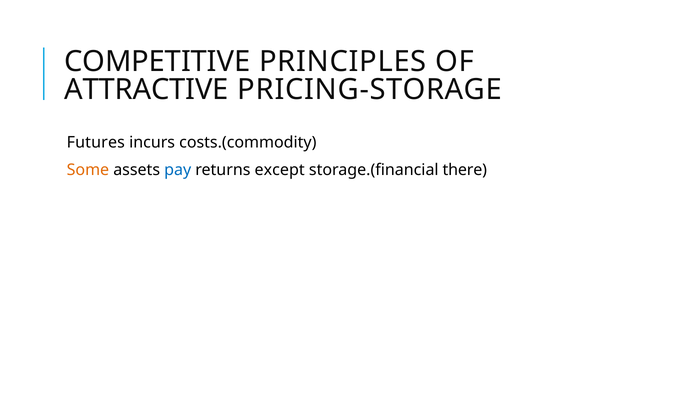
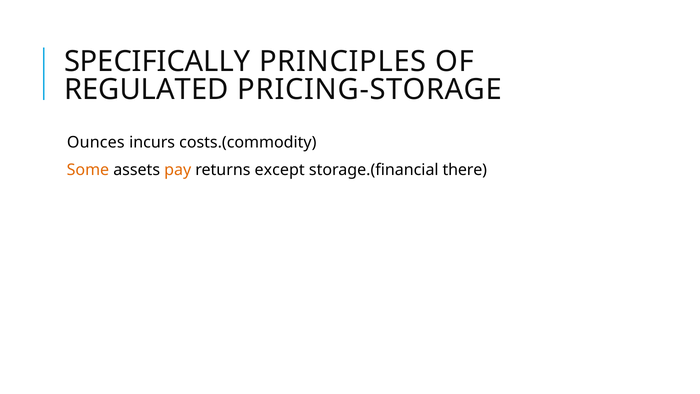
COMPETITIVE: COMPETITIVE -> SPECIFICALLY (157, 61)
ATTRACTIVE: ATTRACTIVE -> REGULATED (146, 89)
Futures: Futures -> Ounces (96, 142)
pay colour: blue -> orange (178, 170)
